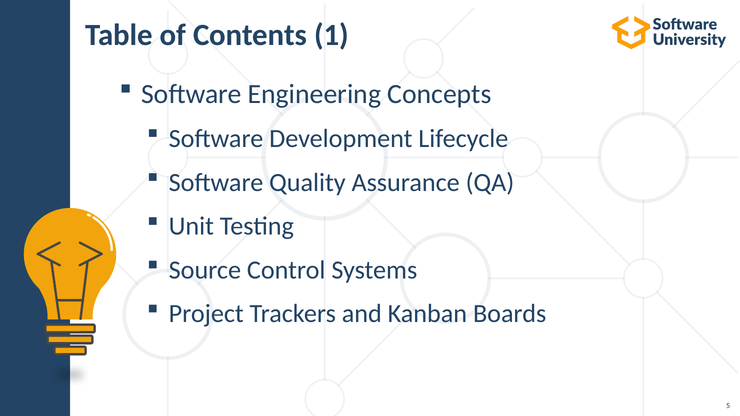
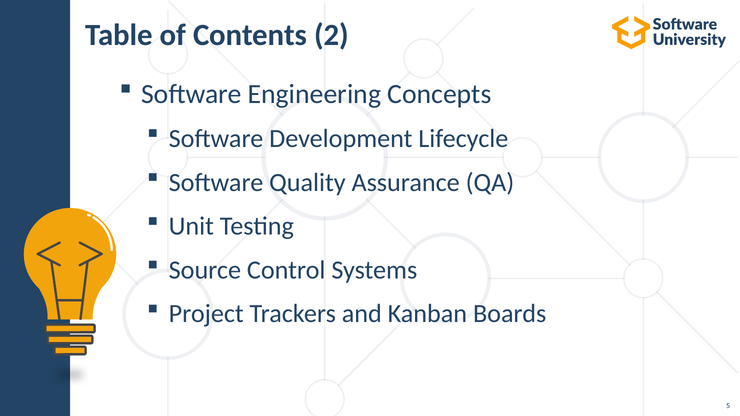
1: 1 -> 2 (331, 35)
